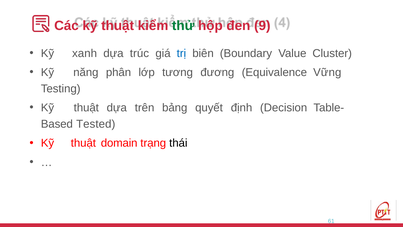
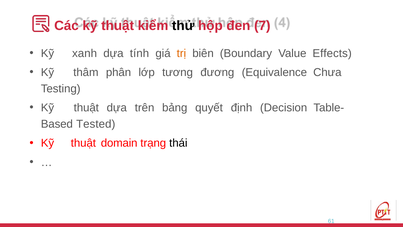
thử colour: green -> black (183, 26)
9: 9 -> 7 (262, 26)
trúc: trúc -> tính (139, 53)
trị colour: blue -> orange (181, 53)
Cluster: Cluster -> Effects (332, 53)
năng: năng -> thâm (86, 72)
Vững: Vững -> Chưa (327, 72)
